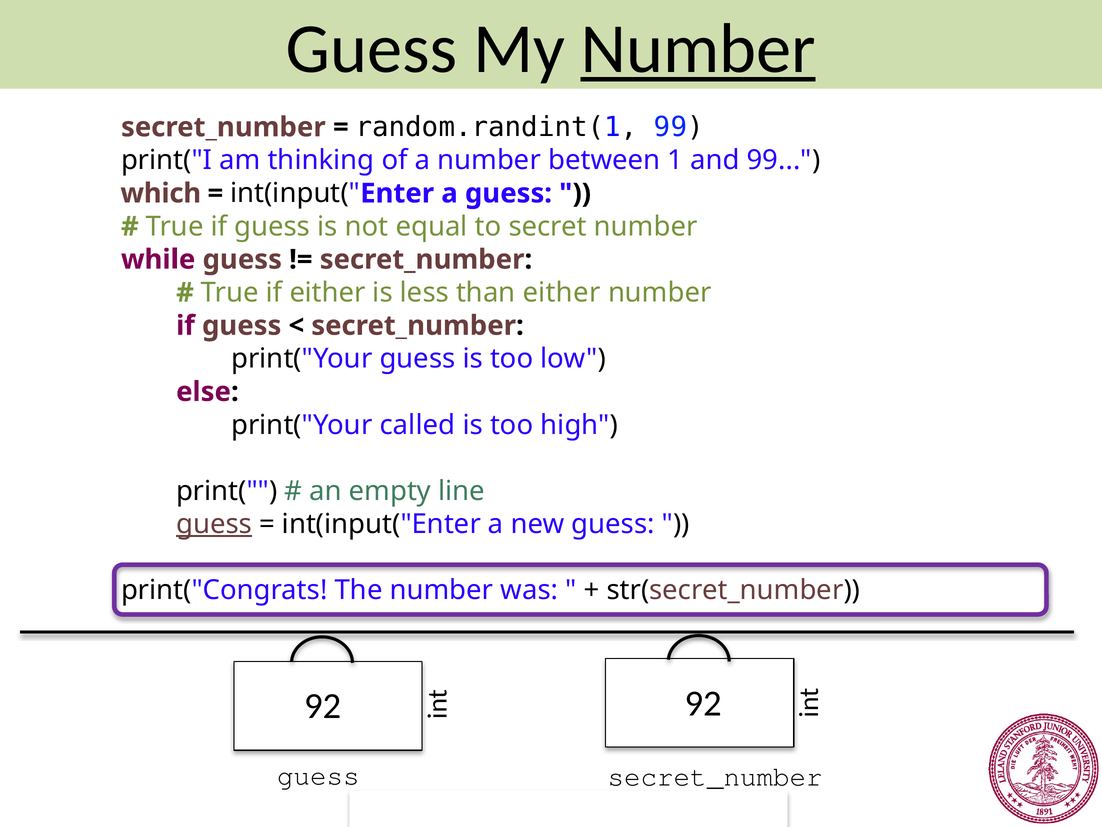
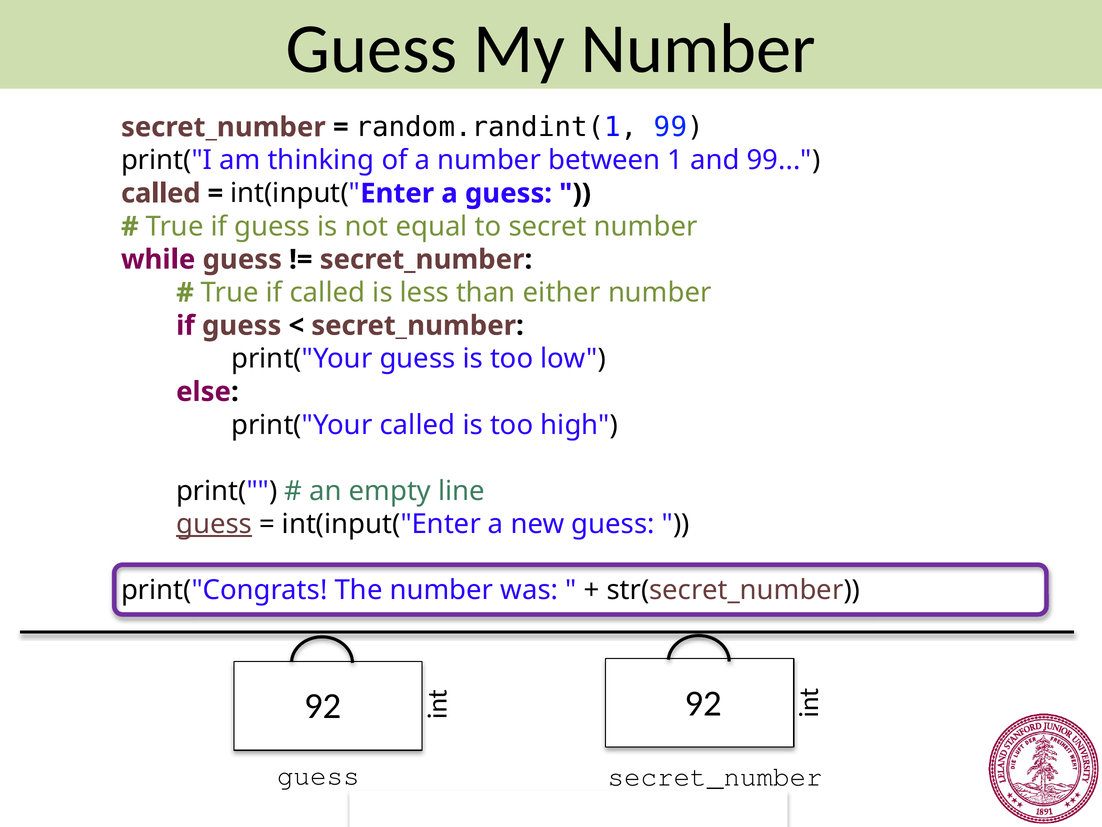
Number underline: present -> none (698, 49)
which: which -> called (161, 193)
if either: either -> called (327, 292)
